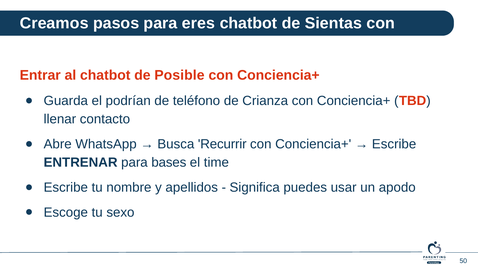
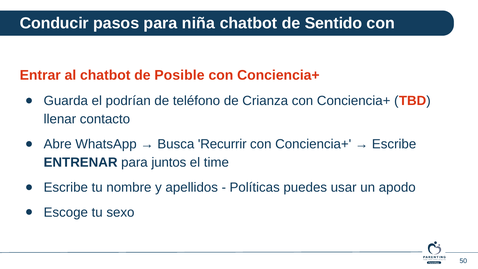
Creamos: Creamos -> Conducir (54, 23)
eres: eres -> niña (198, 23)
Sientas: Sientas -> Sentido (333, 23)
bases: bases -> juntos (169, 162)
Significa: Significa -> Políticas (255, 187)
